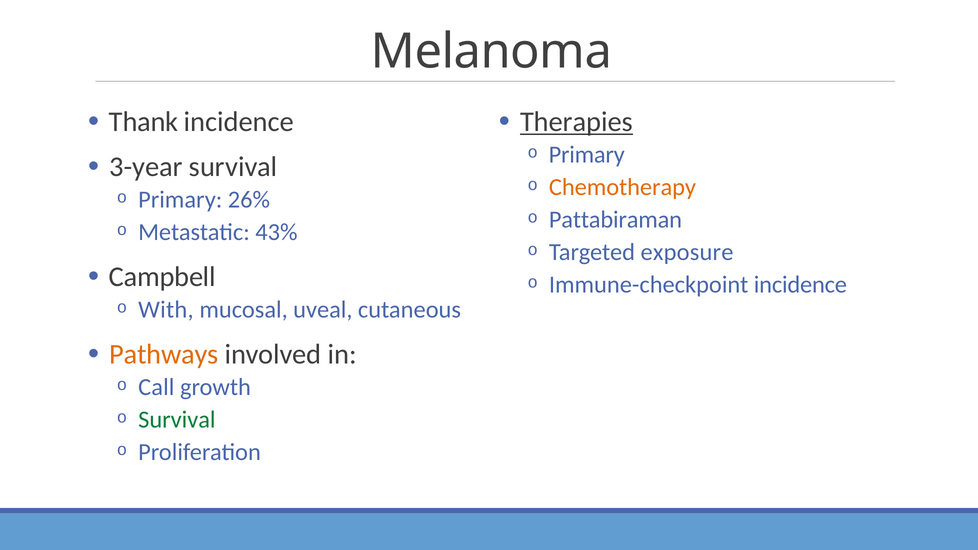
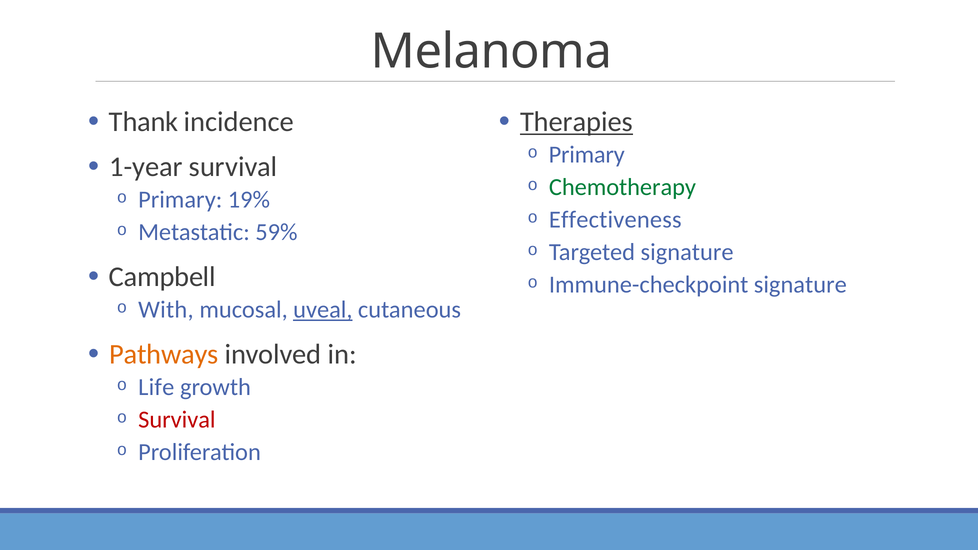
3-year: 3-year -> 1-year (146, 167)
Chemotherapy colour: orange -> green (622, 187)
26%: 26% -> 19% (249, 200)
Pattabiraman: Pattabiraman -> Effectiveness (615, 220)
43%: 43% -> 59% (276, 232)
Targeted exposure: exposure -> signature (687, 252)
Immune-checkpoint incidence: incidence -> signature (800, 285)
uveal underline: none -> present (323, 310)
Call: Call -> Life (156, 387)
Survival colour: green -> red (177, 420)
